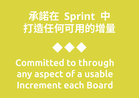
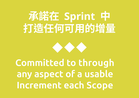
Board: Board -> Scope (100, 85)
